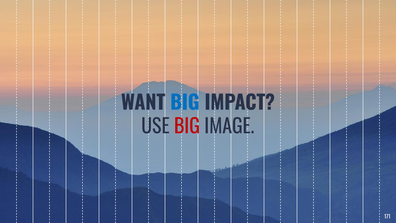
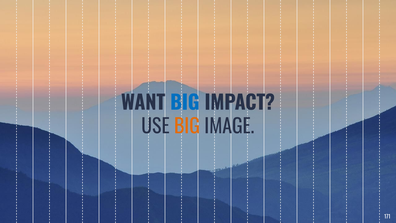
BIG colour: red -> orange (187, 127)
